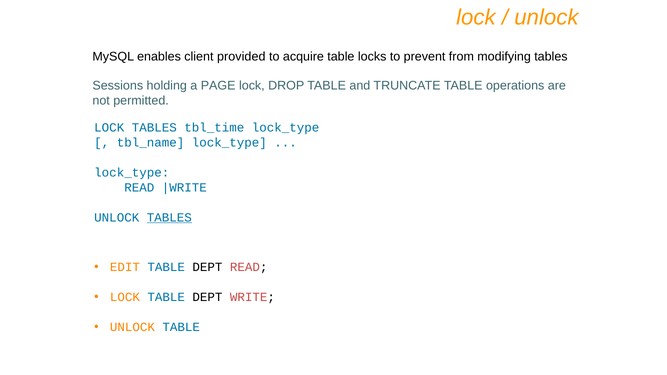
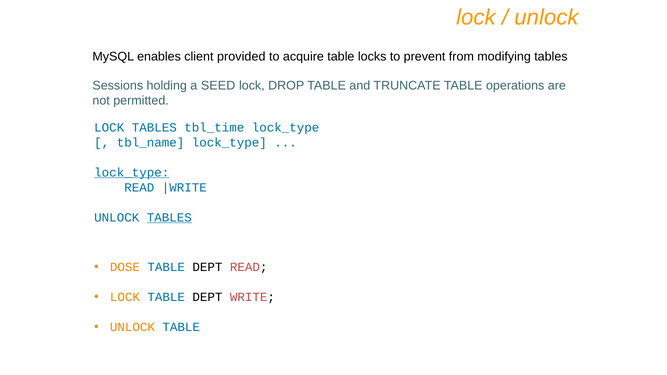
PAGE: PAGE -> SEED (218, 86)
lock_type underline: none -> present (132, 173)
EDIT: EDIT -> DOSE (125, 267)
